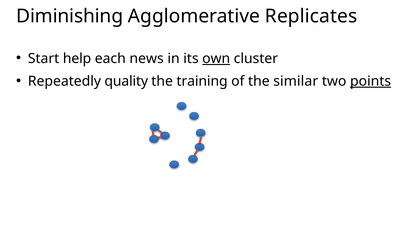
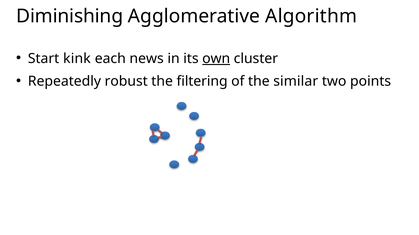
Replicates: Replicates -> Algorithm (311, 16)
help: help -> kink (77, 59)
quality: quality -> robust (126, 81)
training: training -> filtering (202, 81)
points underline: present -> none (371, 81)
